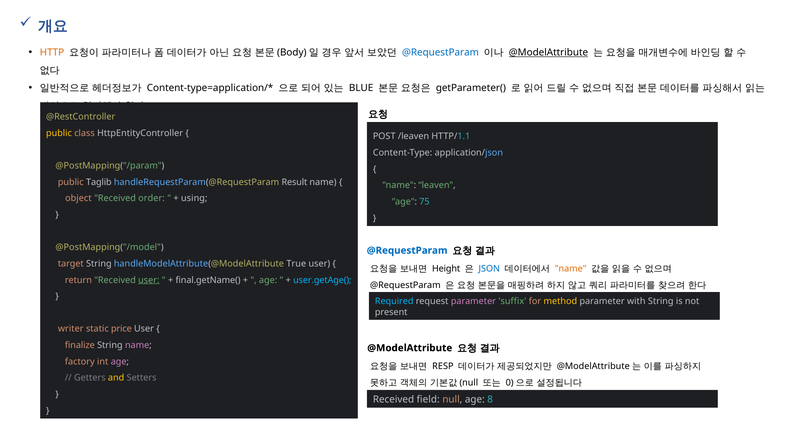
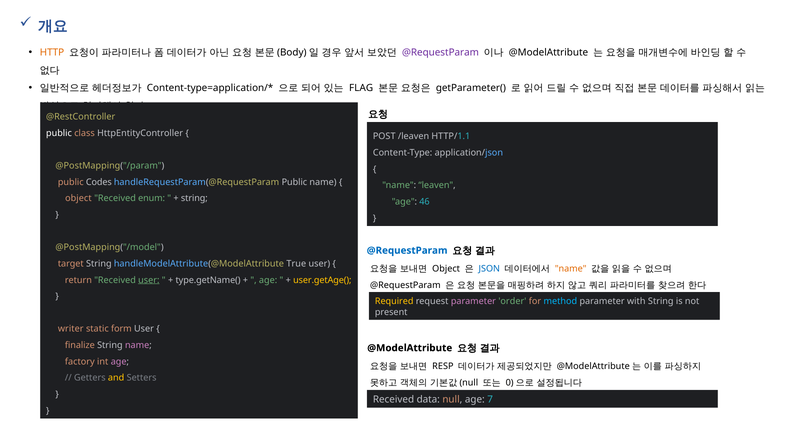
@RequestParam colour: blue -> purple (441, 52)
@ModelAttribute underline: present -> none (549, 52)
BLUE: BLUE -> FLAG (361, 88)
public colour: yellow -> white (59, 133)
Taglib: Taglib -> Codes (99, 182)
handleRequestParam(@RequestParam Result: Result -> Public (294, 182)
order: order -> enum (152, 198)
using: using -> string (194, 198)
75: 75 -> 46 (424, 202)
Height: Height -> Object (446, 269)
final.getName(: final.getName( -> type.getName( (208, 280)
user.getAge( colour: light blue -> yellow (322, 280)
Required colour: light blue -> yellow (394, 301)
suffix: suffix -> order (512, 301)
method colour: yellow -> light blue (560, 301)
price: price -> form (121, 329)
field: field -> data (428, 399)
8: 8 -> 7 (490, 399)
